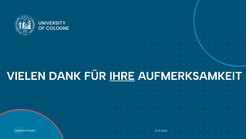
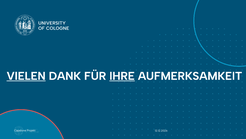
VIELEN underline: none -> present (26, 76)
